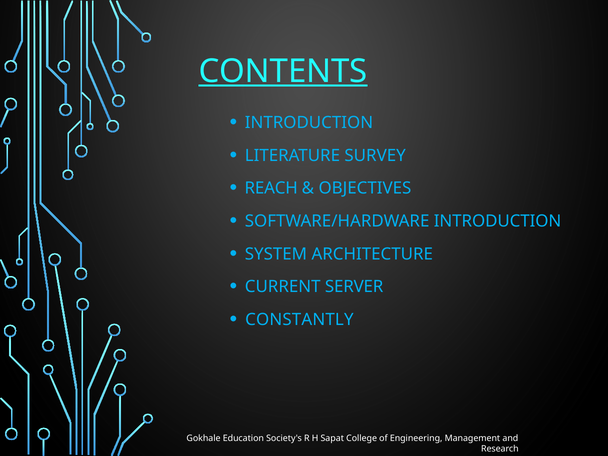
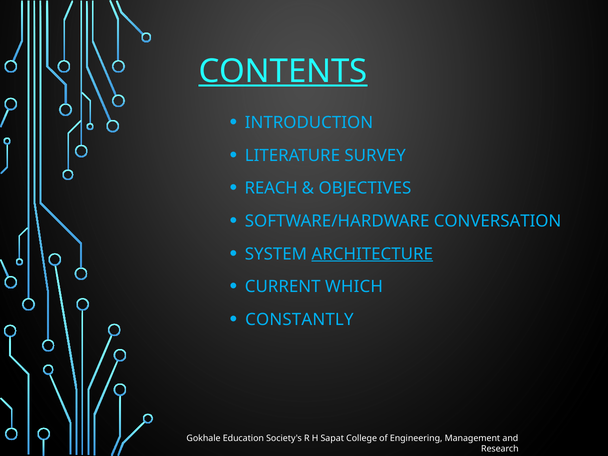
SOFTWARE/HARDWARE INTRODUCTION: INTRODUCTION -> CONVERSATION (498, 221)
ARCHITECTURE underline: none -> present (372, 254)
SERVER: SERVER -> WHICH (354, 287)
